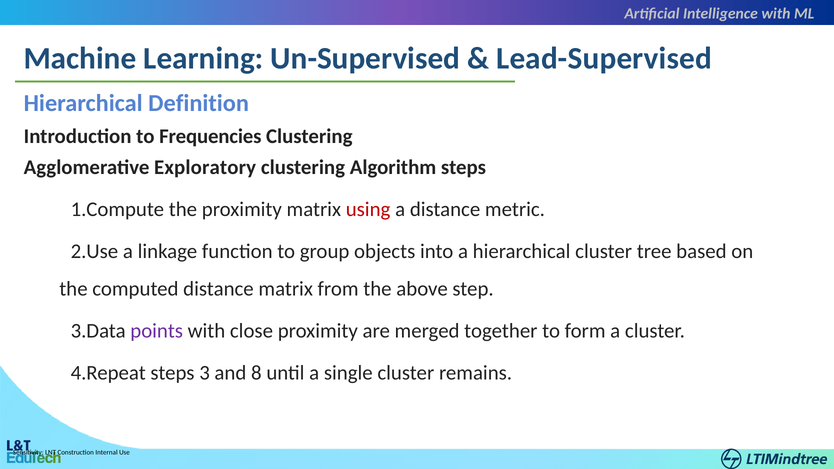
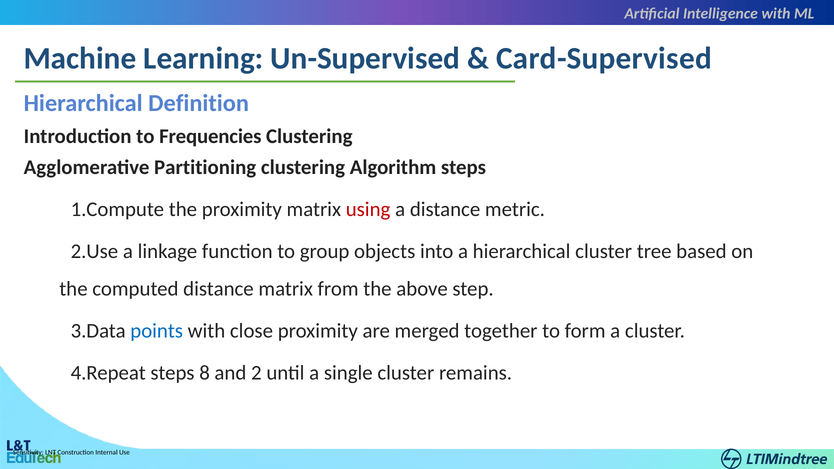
Lead-Supervised: Lead-Supervised -> Card-Supervised (604, 58)
Exploratory: Exploratory -> Partitioning (205, 167)
points colour: purple -> blue (157, 331)
3: 3 -> 8 (205, 373)
8: 8 -> 2 (256, 373)
